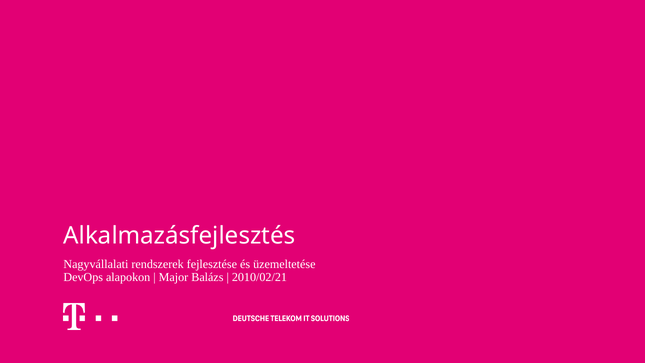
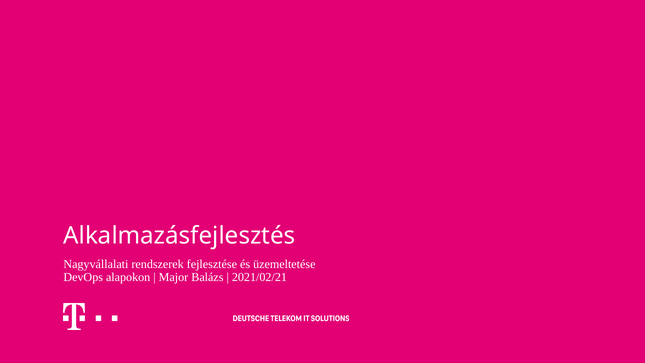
2010/02/21: 2010/02/21 -> 2021/02/21 (259, 277)
